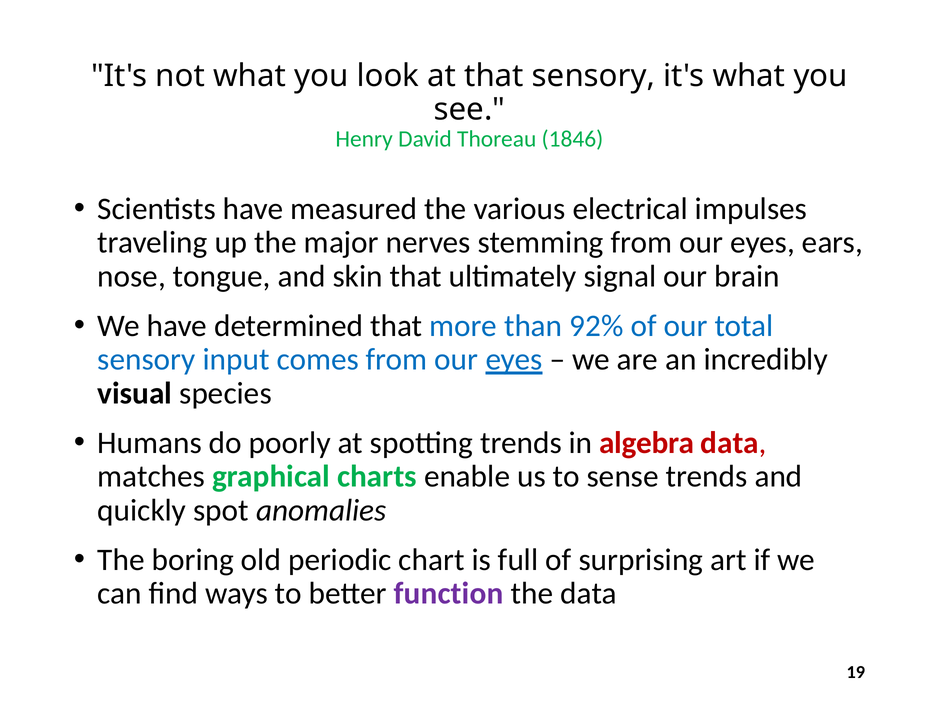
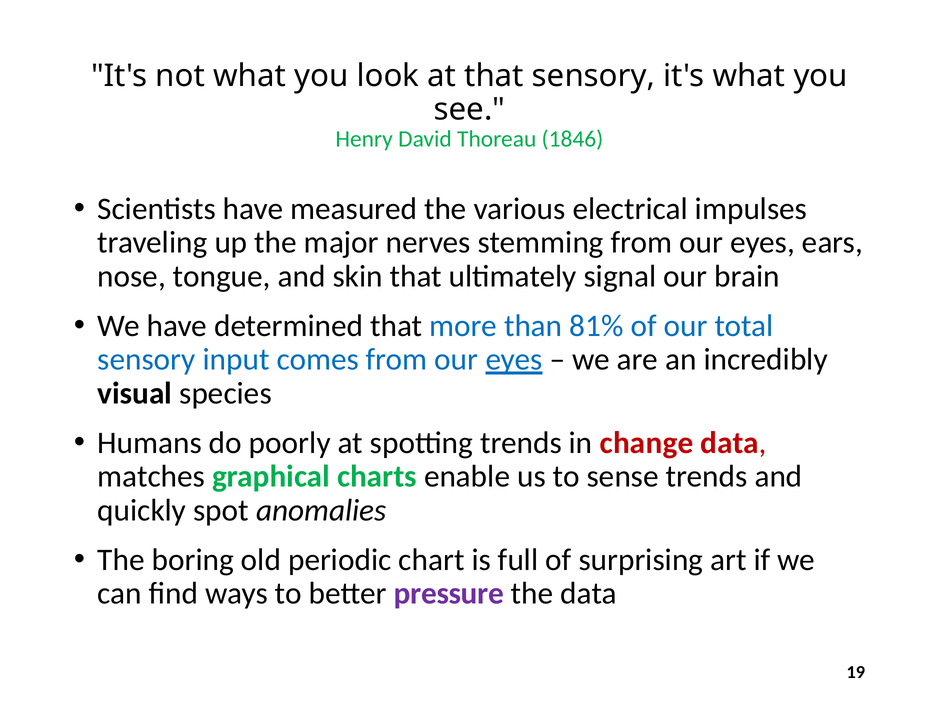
92%: 92% -> 81% (596, 326)
algebra: algebra -> change (647, 443)
function: function -> pressure (449, 594)
